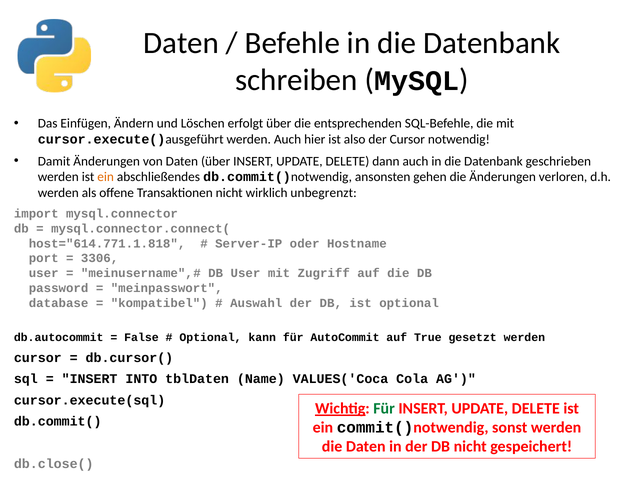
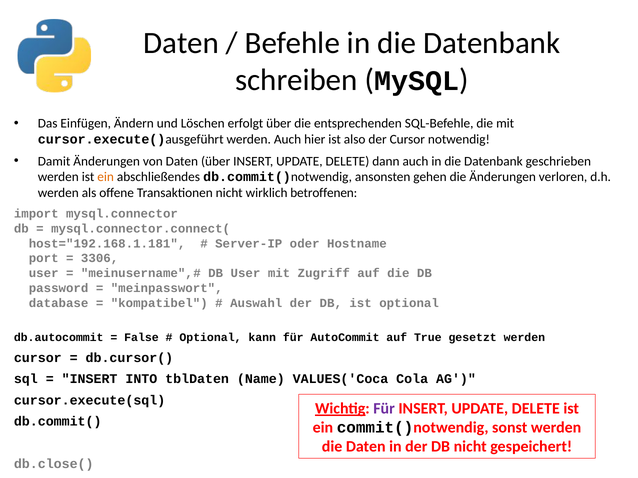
unbegrenzt: unbegrenzt -> betroffenen (324, 193)
host="614.771.1.818: host="614.771.1.818 -> host="192.168.1.181 (107, 244)
Für colour: green -> purple (384, 409)
